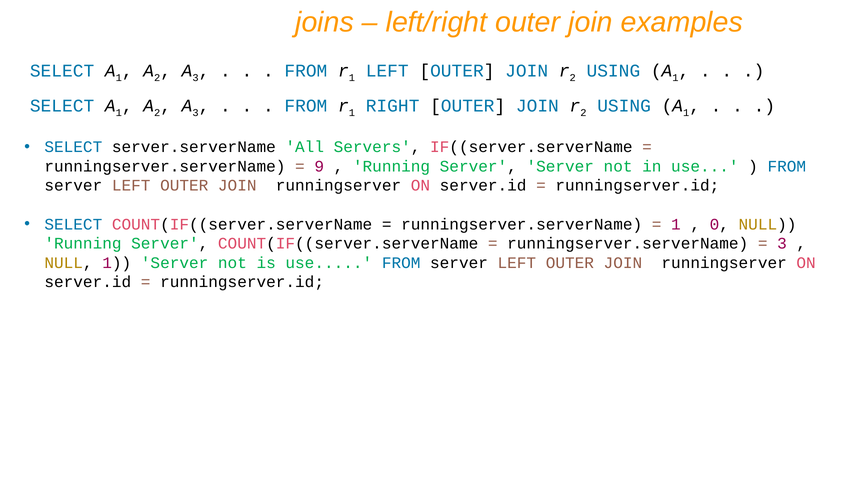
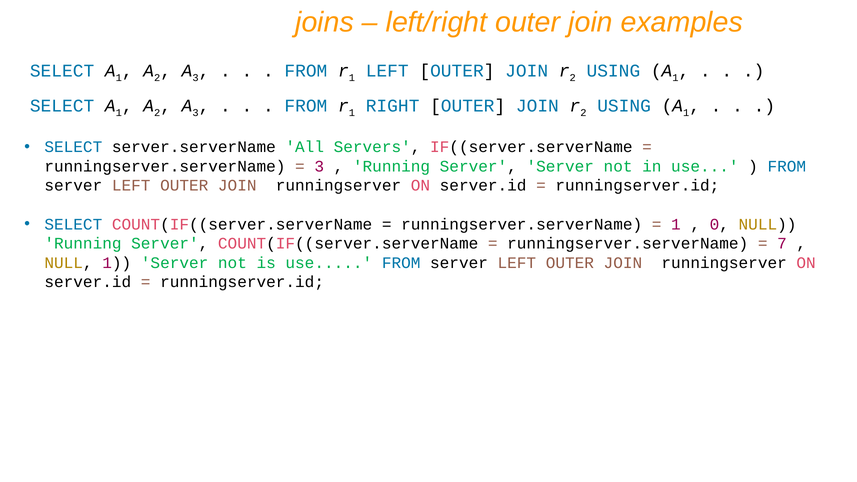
9: 9 -> 3 (319, 166)
3: 3 -> 7 (782, 244)
